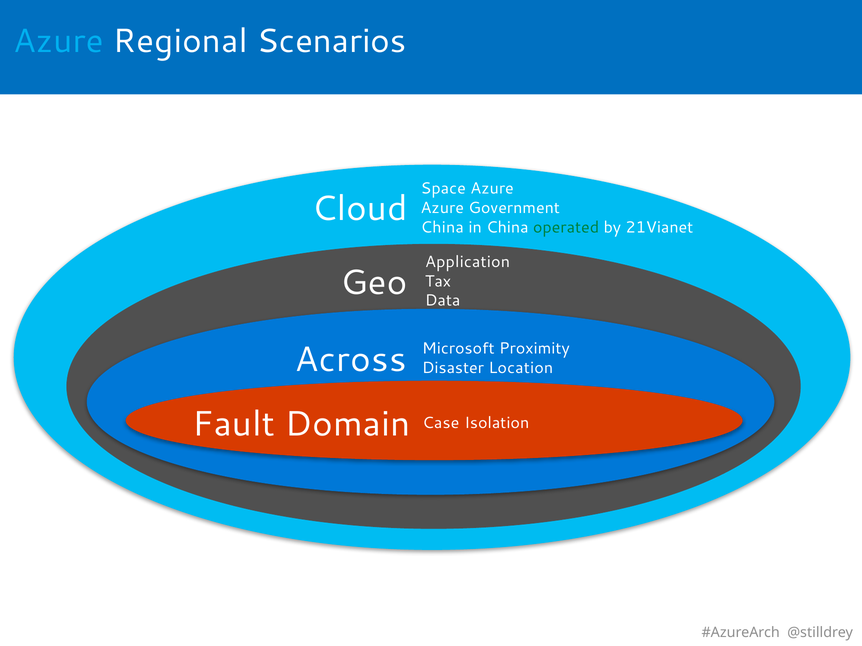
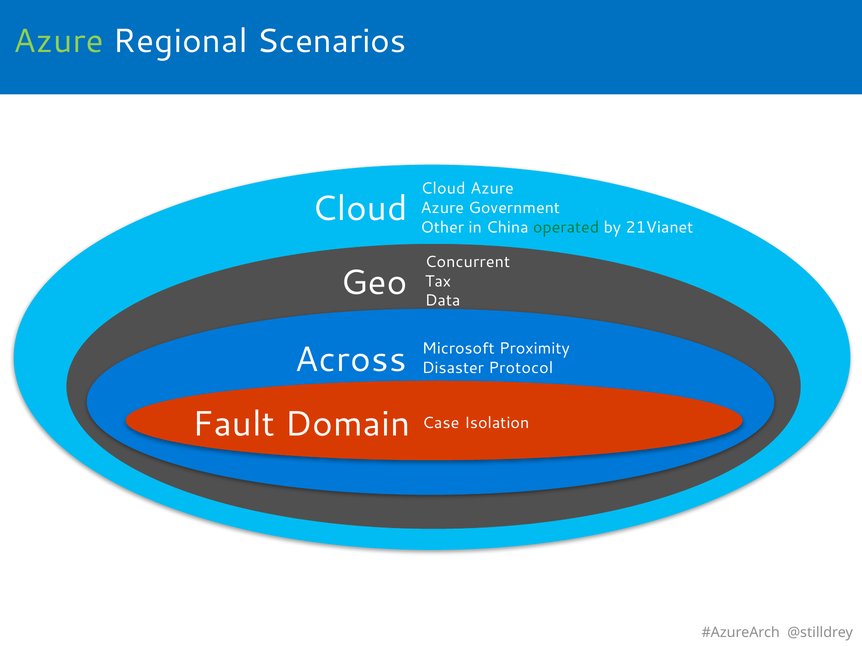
Azure colour: light blue -> light green (59, 41)
Space: Space -> Cloud (443, 189)
China: China -> Other (442, 227)
Application: Application -> Concurrent (468, 262)
Location: Location -> Protocol (521, 368)
